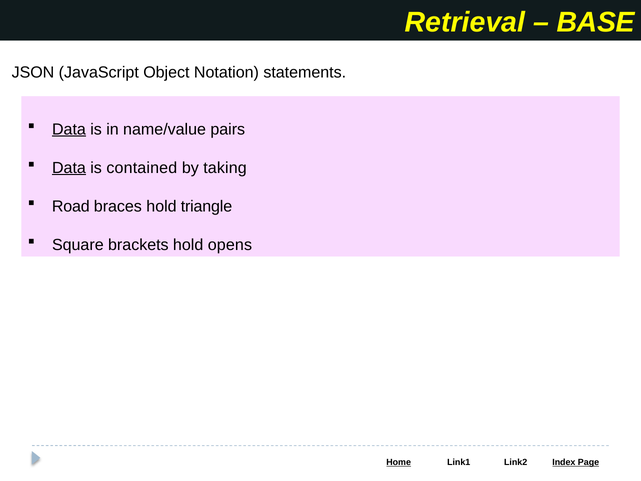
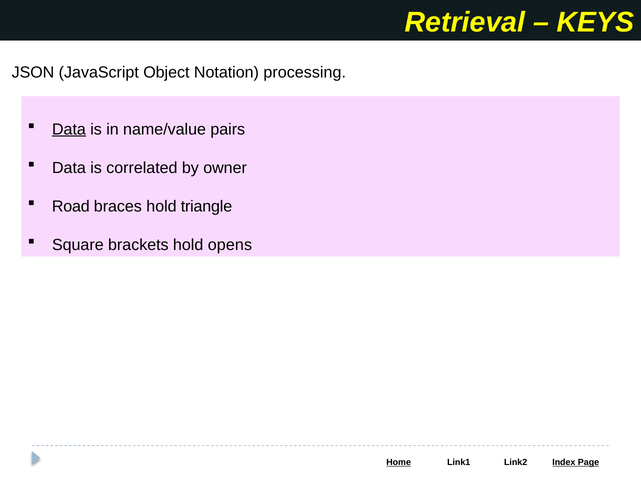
BASE: BASE -> KEYS (596, 22)
statements: statements -> processing (305, 73)
Data underline: present -> none (69, 168)
contained: contained -> correlated (142, 168)
taking: taking -> owner (225, 168)
